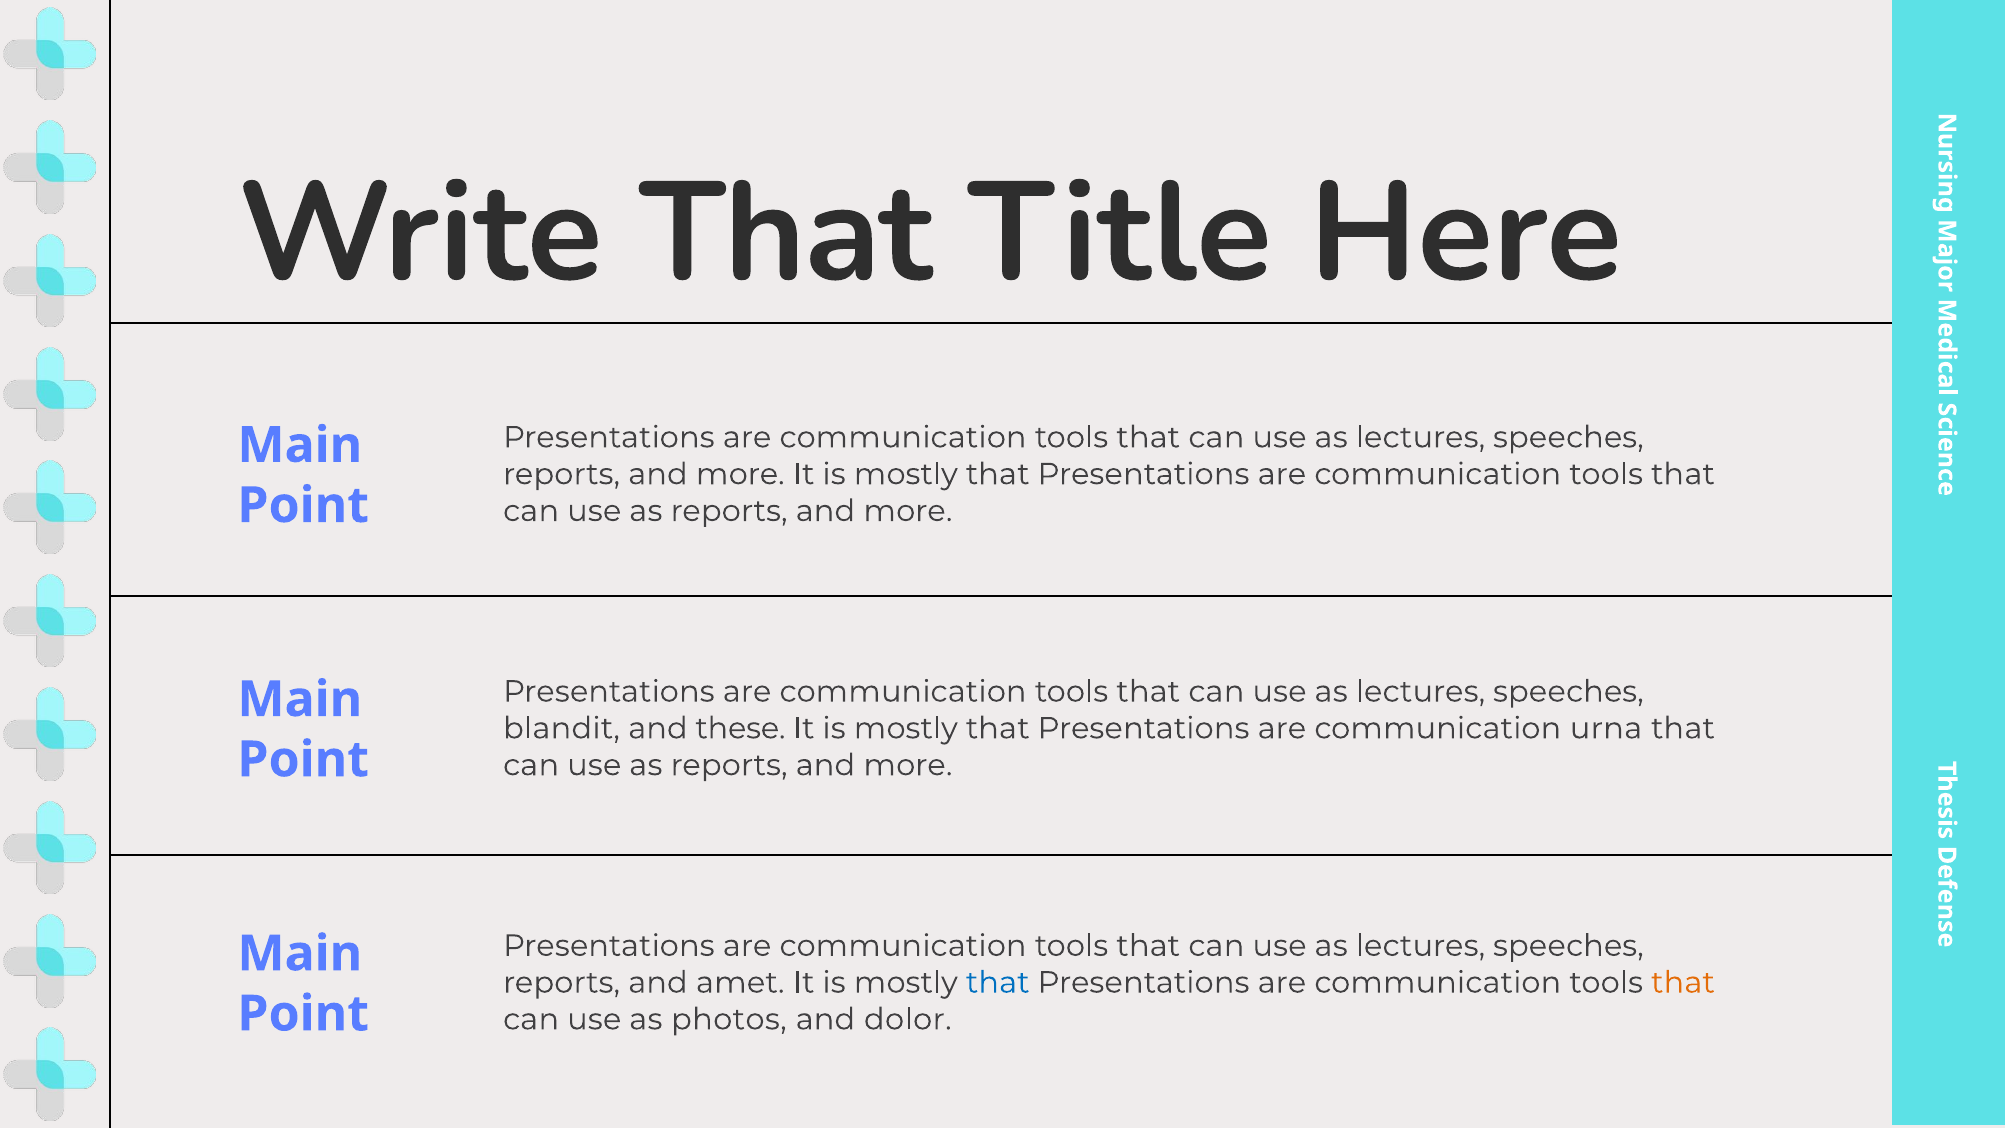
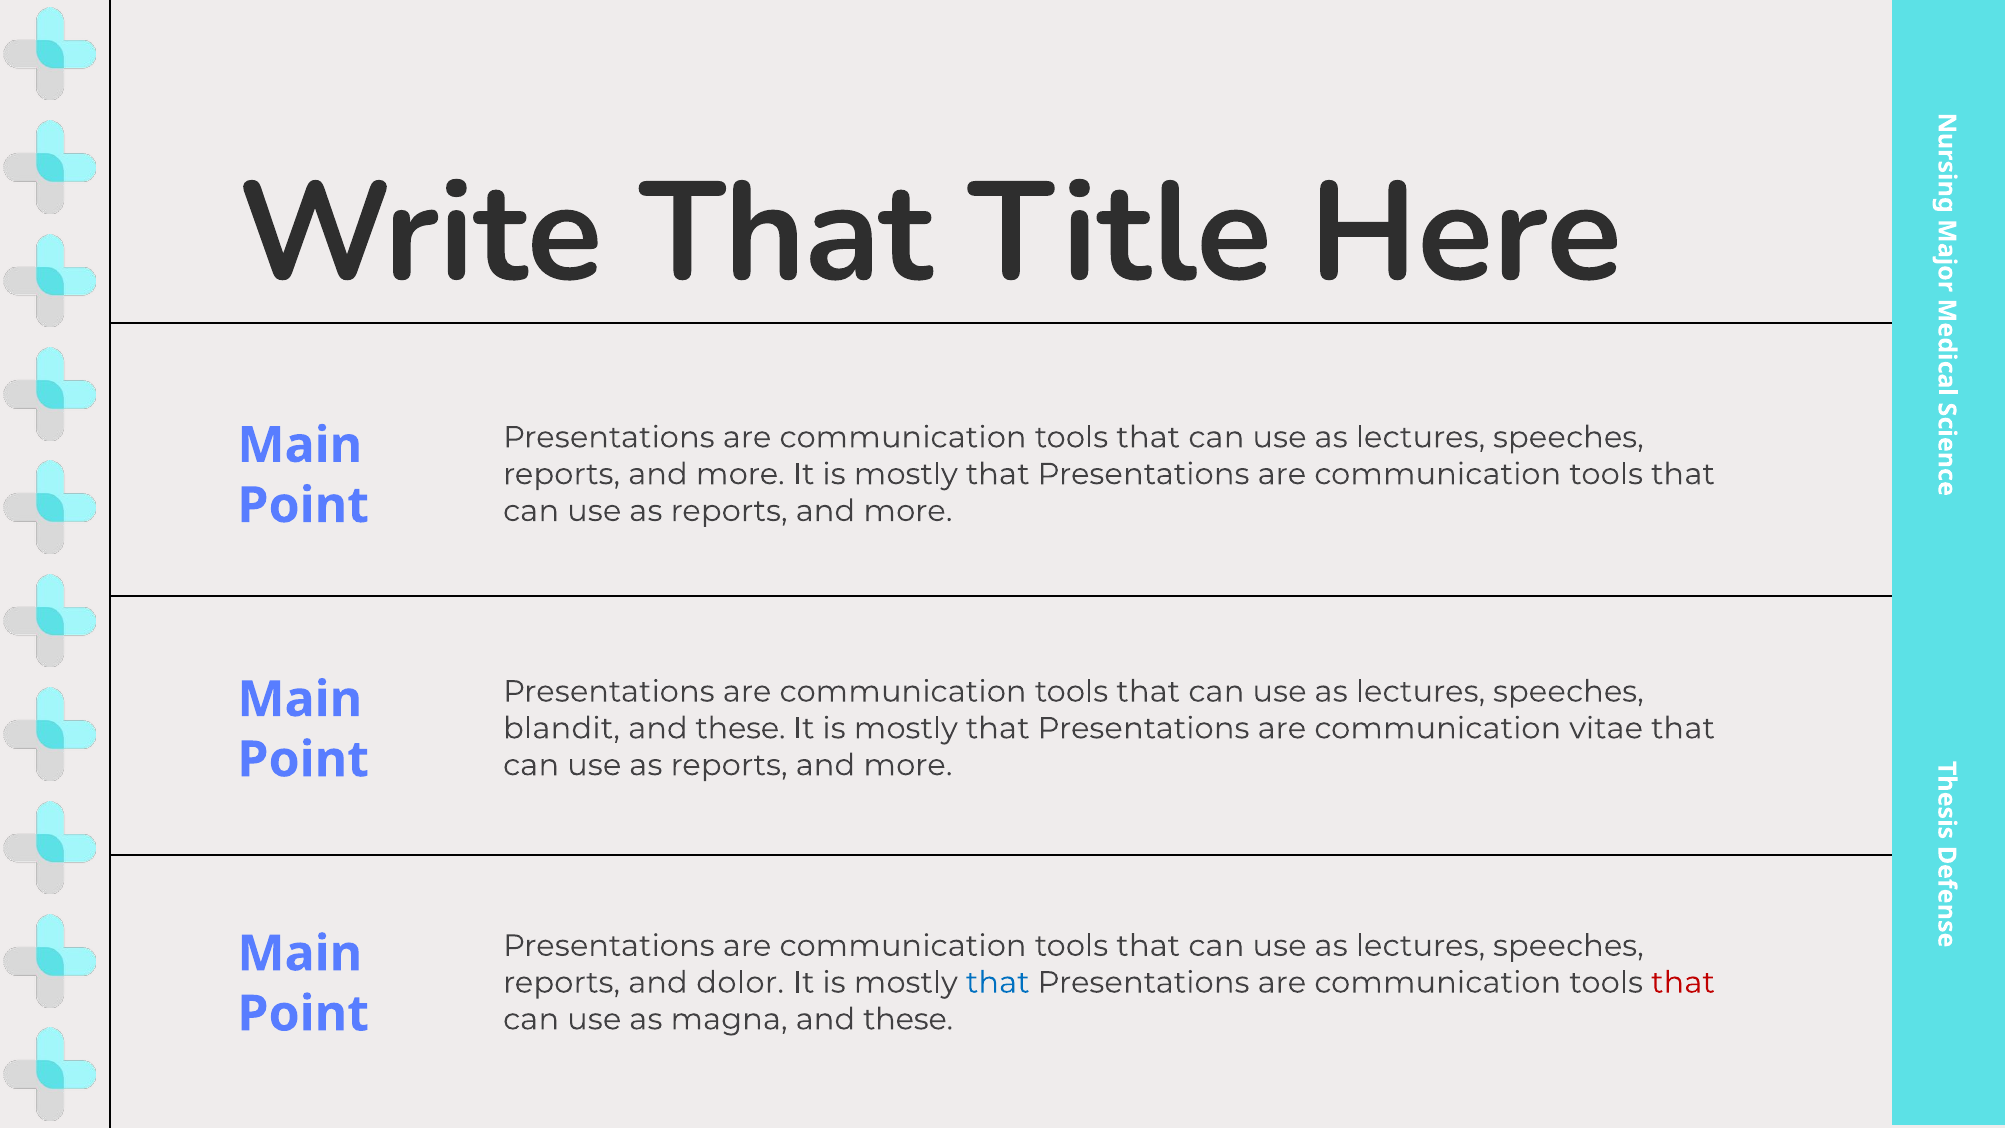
urna: urna -> vitae (1606, 728)
amet: amet -> dolor (740, 982)
that colour: orange -> red (1683, 982)
photos: photos -> magna (729, 1019)
dolor: dolor -> these (908, 1019)
